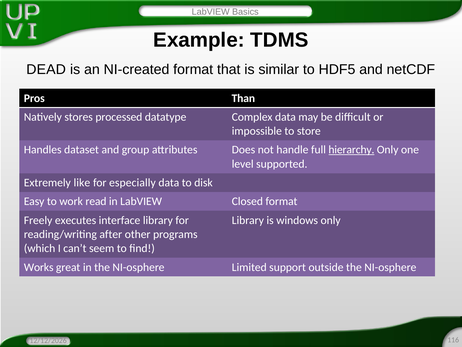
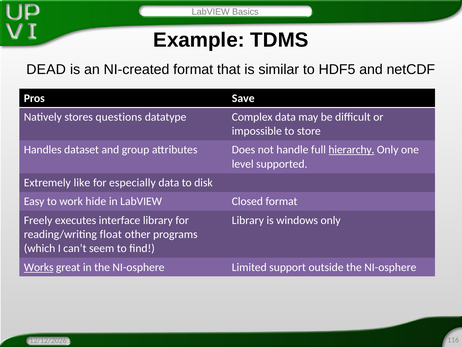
Than: Than -> Save (243, 98)
processed: processed -> questions (119, 117)
read: read -> hide (96, 201)
after: after -> float (111, 234)
Works underline: none -> present (39, 267)
